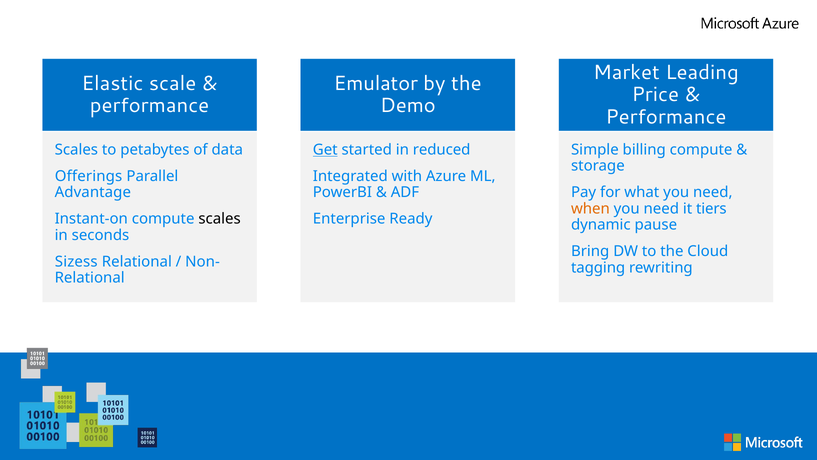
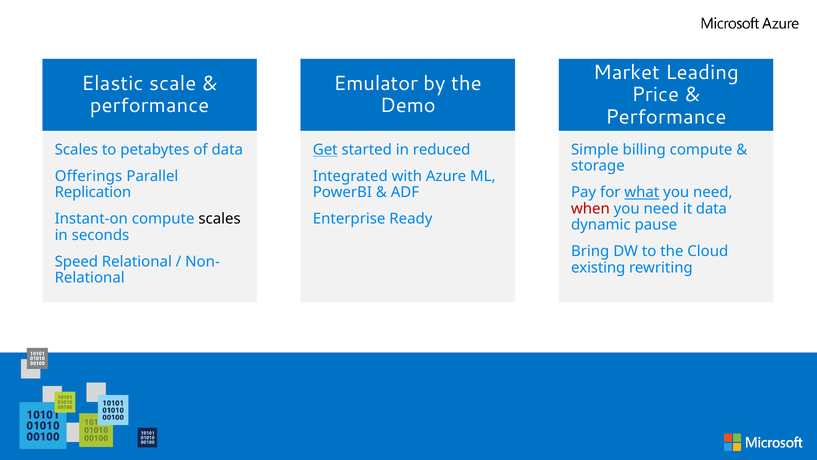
Advantage: Advantage -> Replication (93, 192)
what underline: none -> present (642, 192)
when colour: orange -> red (590, 208)
it tiers: tiers -> data (711, 208)
Sizess: Sizess -> Speed (76, 261)
tagging: tagging -> existing (598, 267)
